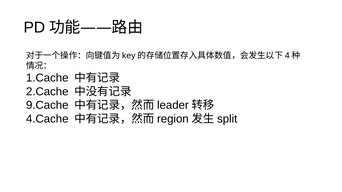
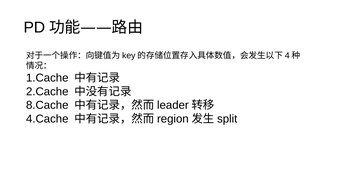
9.Cache: 9.Cache -> 8.Cache (47, 105)
